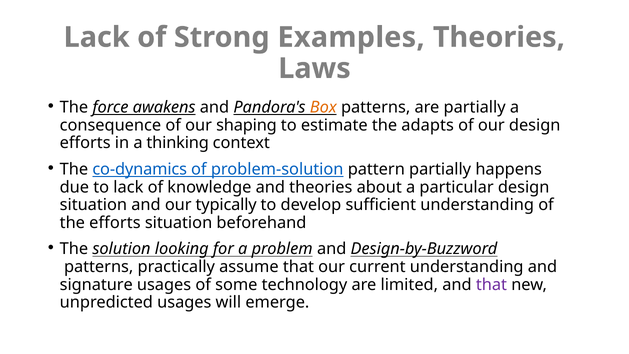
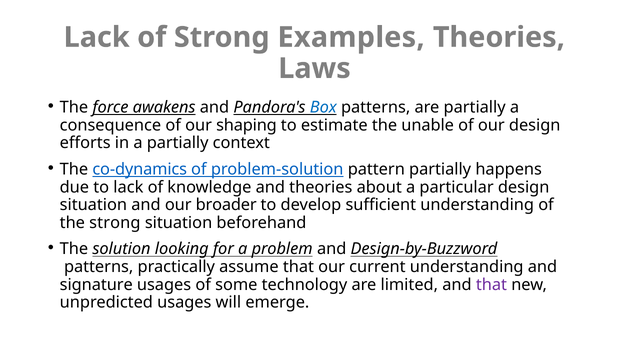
Box colour: orange -> blue (323, 107)
adapts: adapts -> unable (428, 125)
a thinking: thinking -> partially (178, 143)
typically: typically -> broader (226, 205)
the efforts: efforts -> strong (115, 223)
